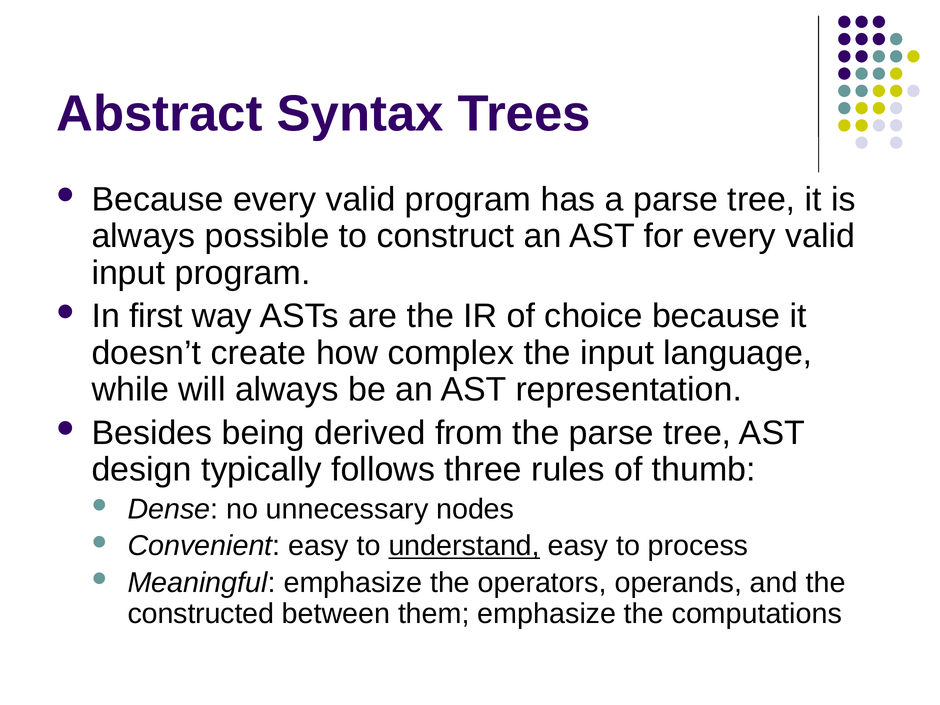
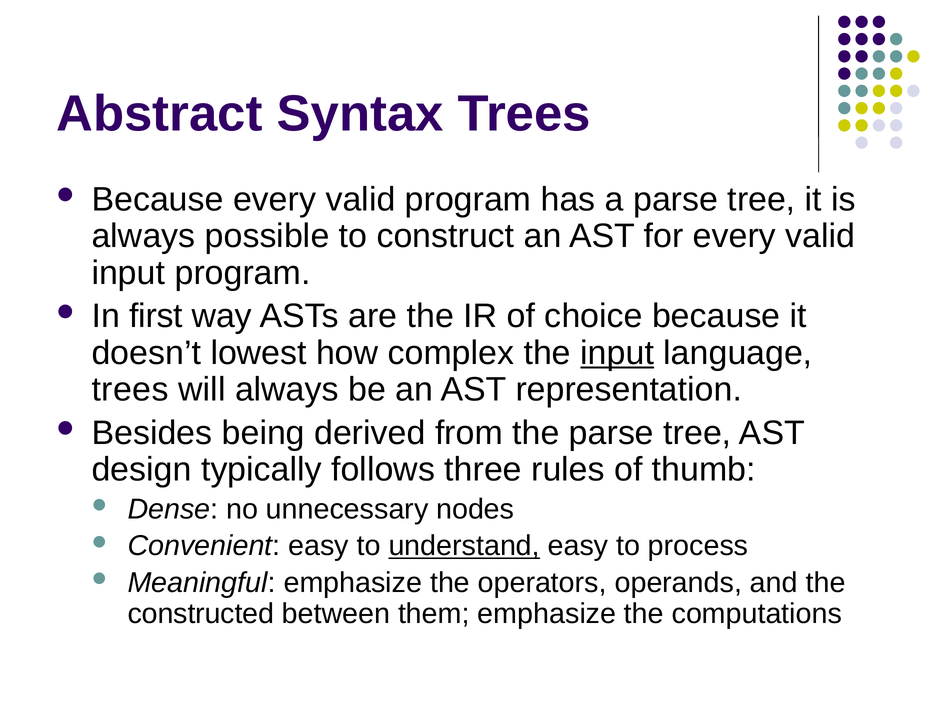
create: create -> lowest (259, 353)
input underline: none -> present (617, 353)
while: while -> trees (130, 390)
